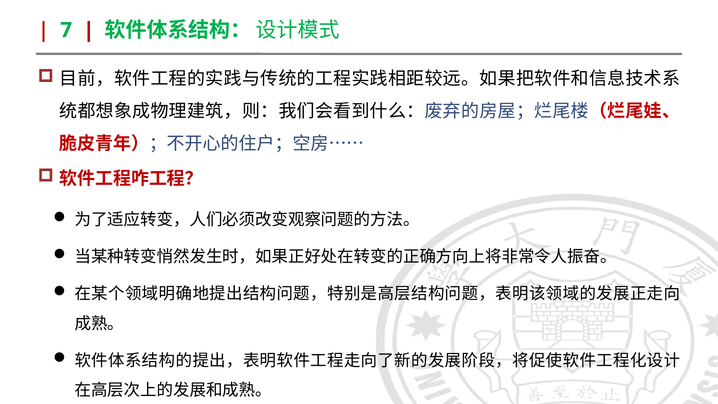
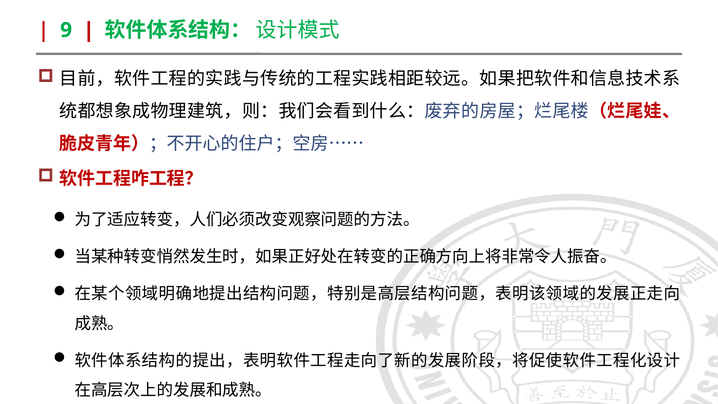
7: 7 -> 9 (66, 30)
